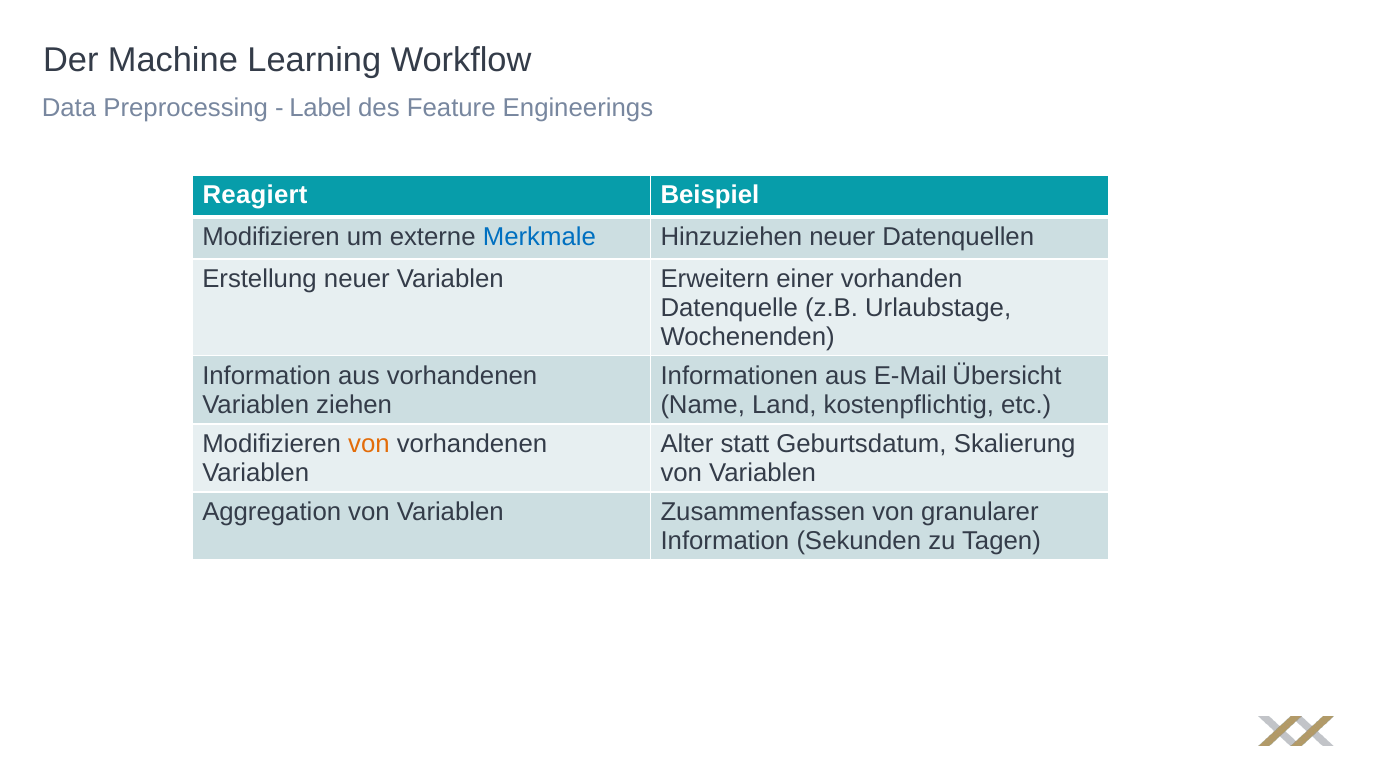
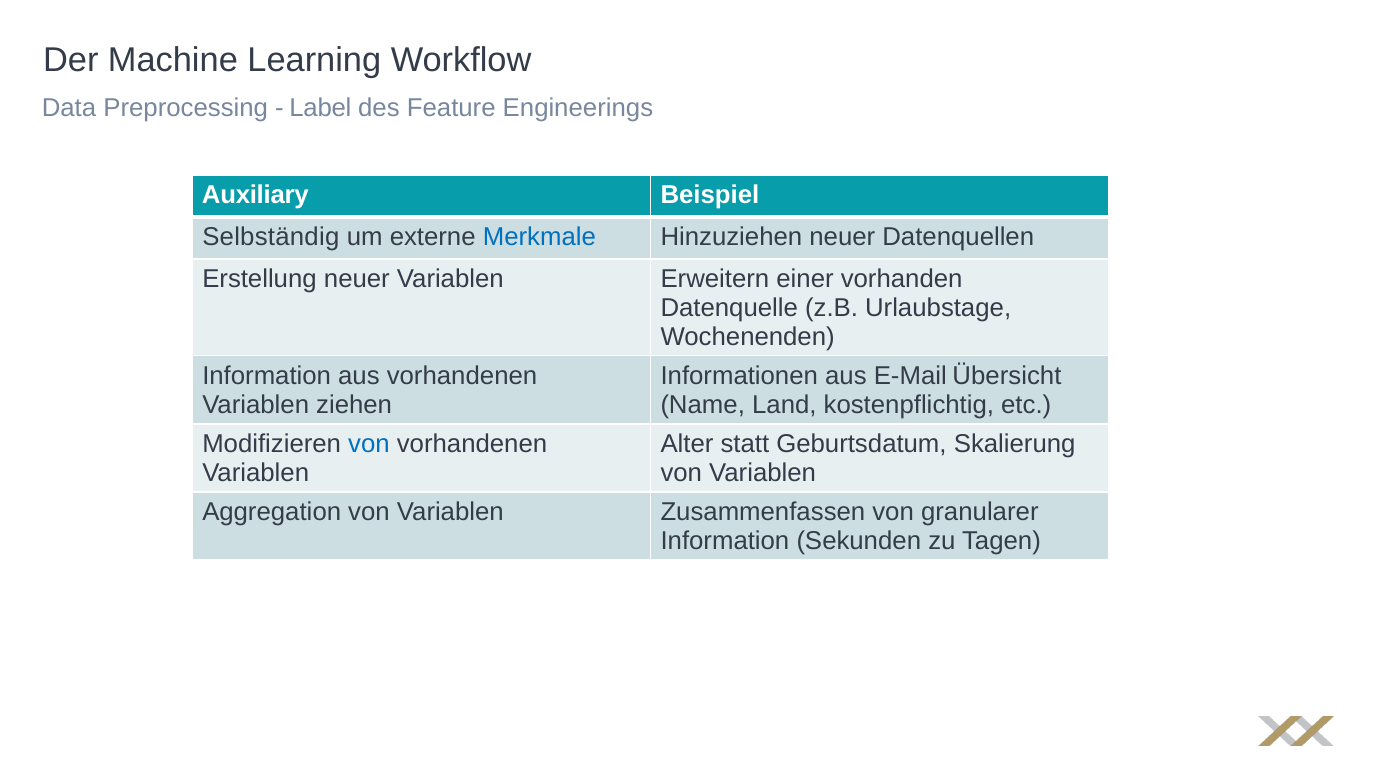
Reagiert: Reagiert -> Auxiliary (255, 196)
Modifizieren: Modifizieren -> Selbständig (271, 237)
von colour: orange -> blue (369, 444)
